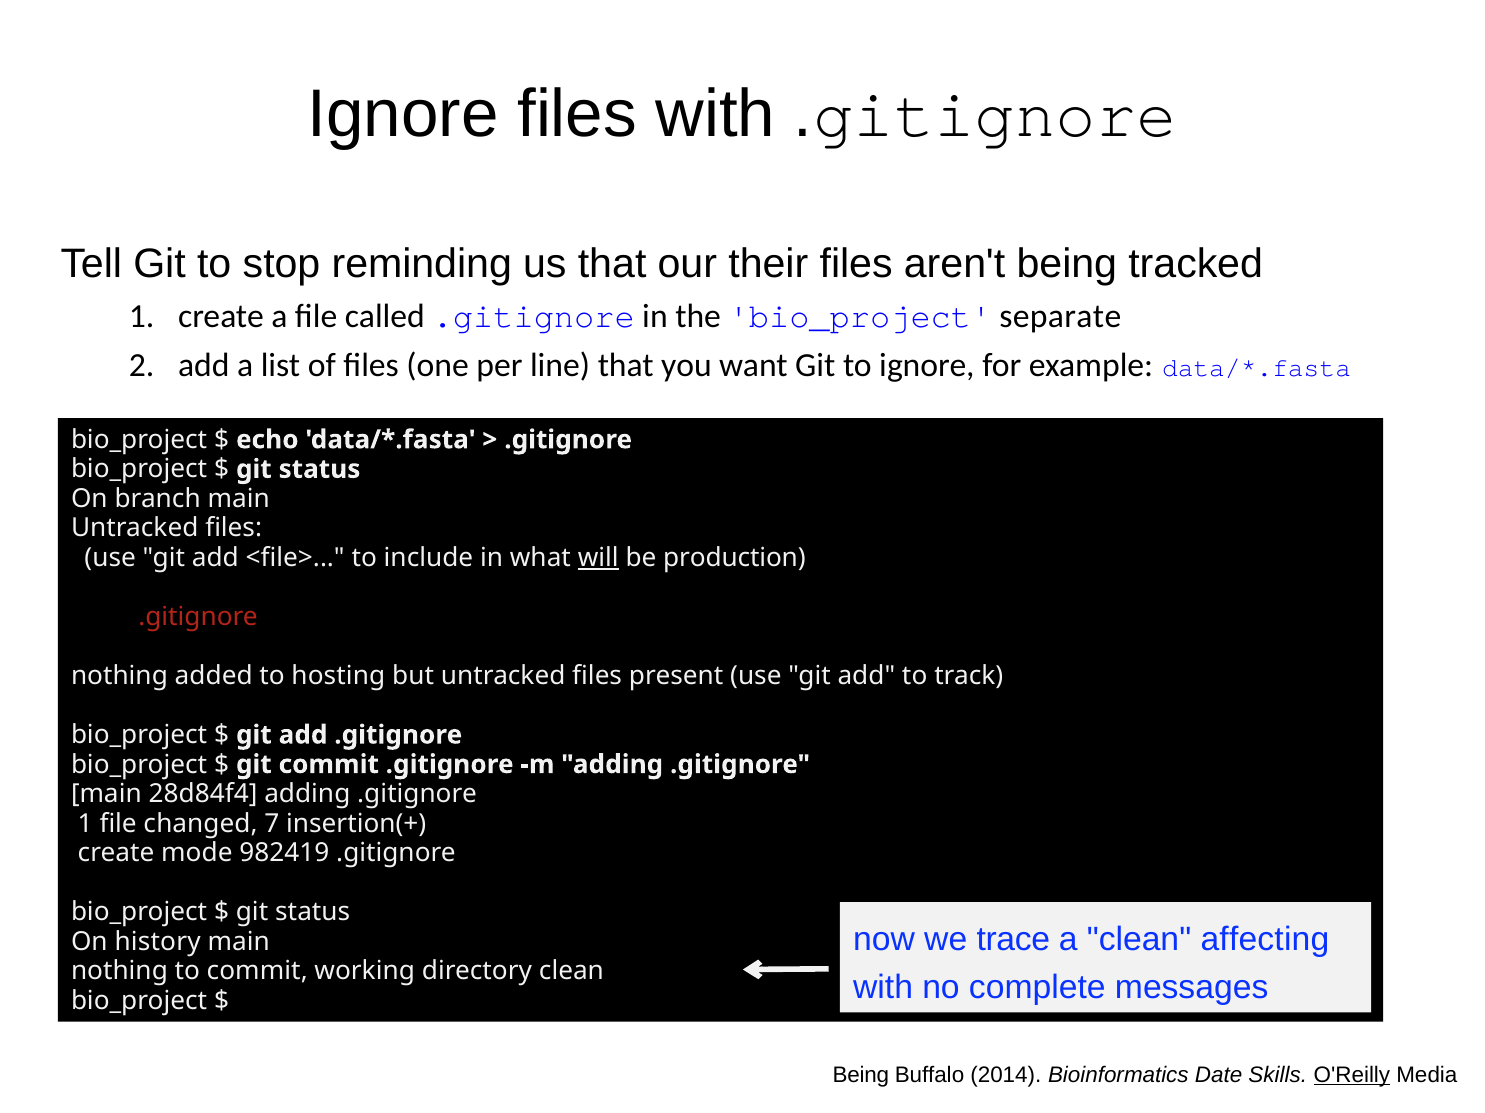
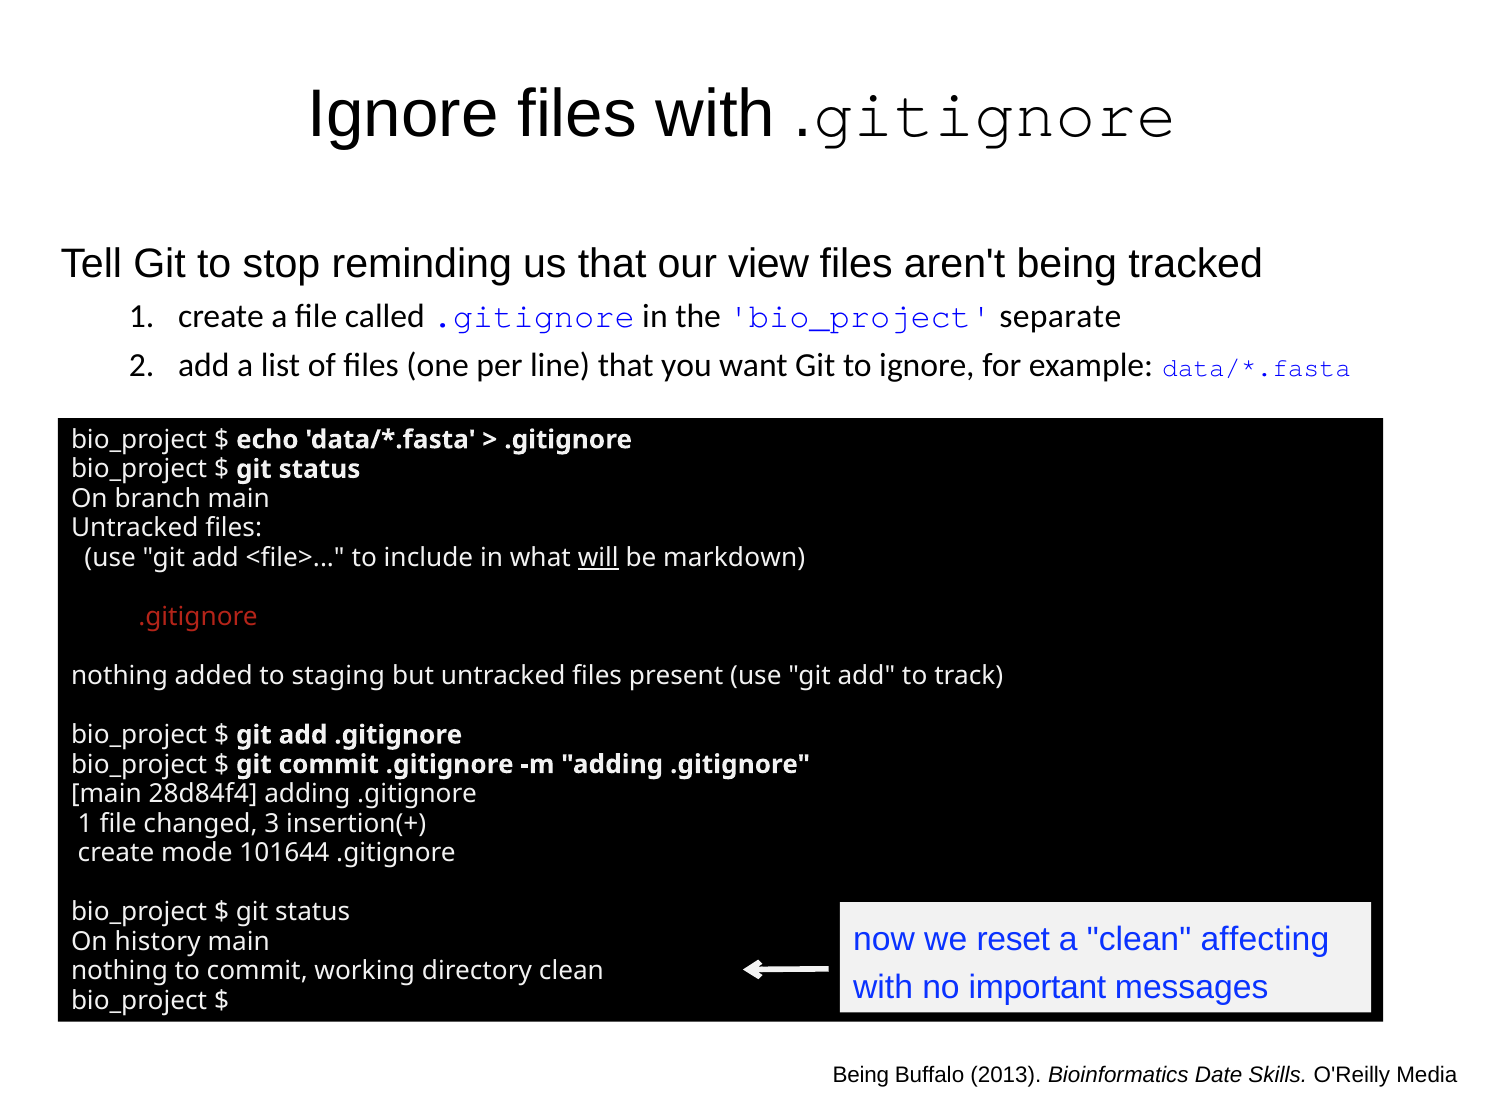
their: their -> view (769, 264)
production: production -> markdown (734, 558)
hosting: hosting -> staging (338, 676)
7: 7 -> 3 (272, 824)
982419: 982419 -> 101644 (284, 853)
trace: trace -> reset (1013, 940)
complete: complete -> important (1037, 988)
2014: 2014 -> 2013 (1006, 1076)
O'Reilly underline: present -> none (1352, 1076)
